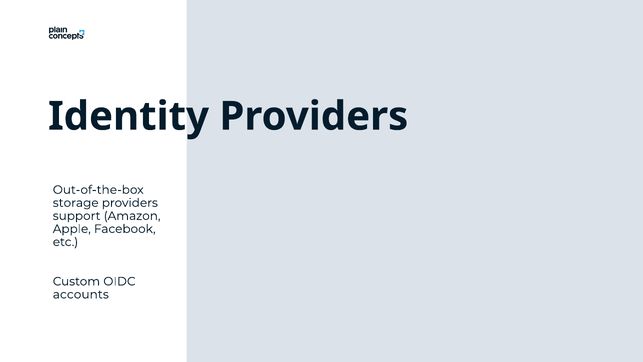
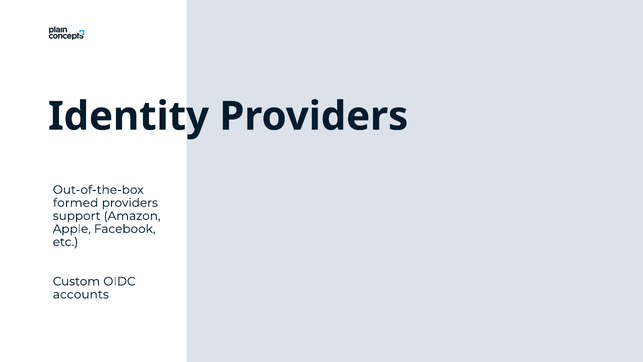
storage: storage -> formed (76, 203)
